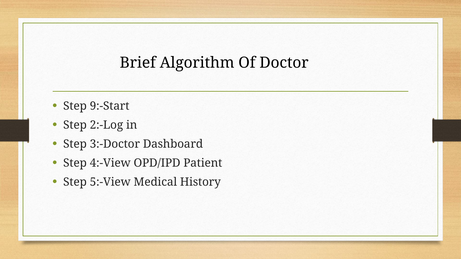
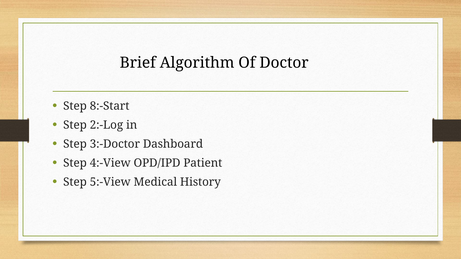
9:-Start: 9:-Start -> 8:-Start (110, 106)
